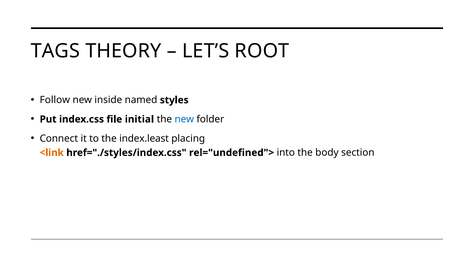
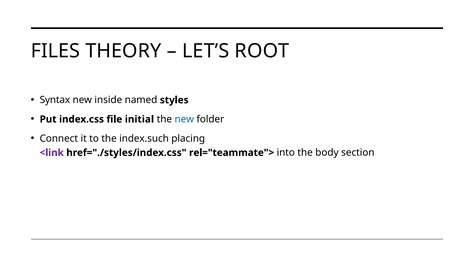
TAGS: TAGS -> FILES (55, 51)
Follow: Follow -> Syntax (55, 100)
index.least: index.least -> index.such (144, 138)
<link colour: orange -> purple (52, 152)
rel="undefined">: rel="undefined"> -> rel="teammate"> (232, 152)
